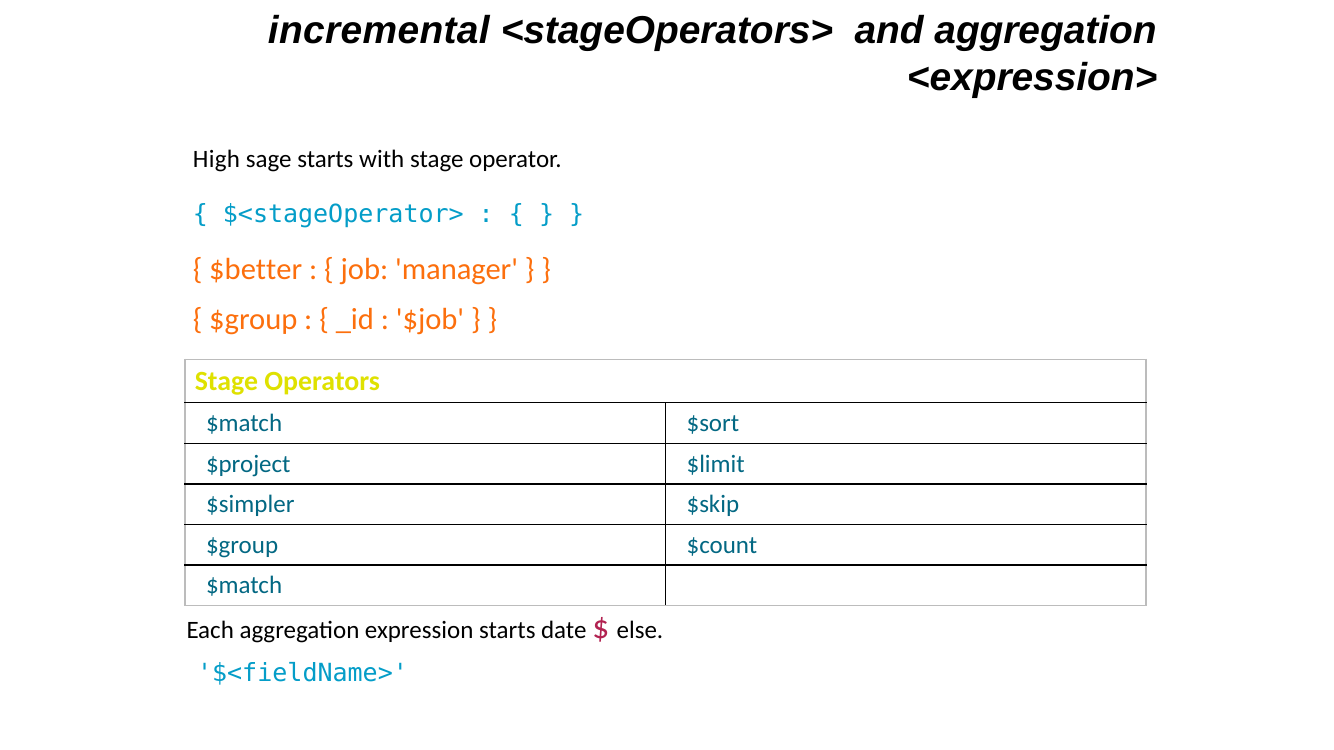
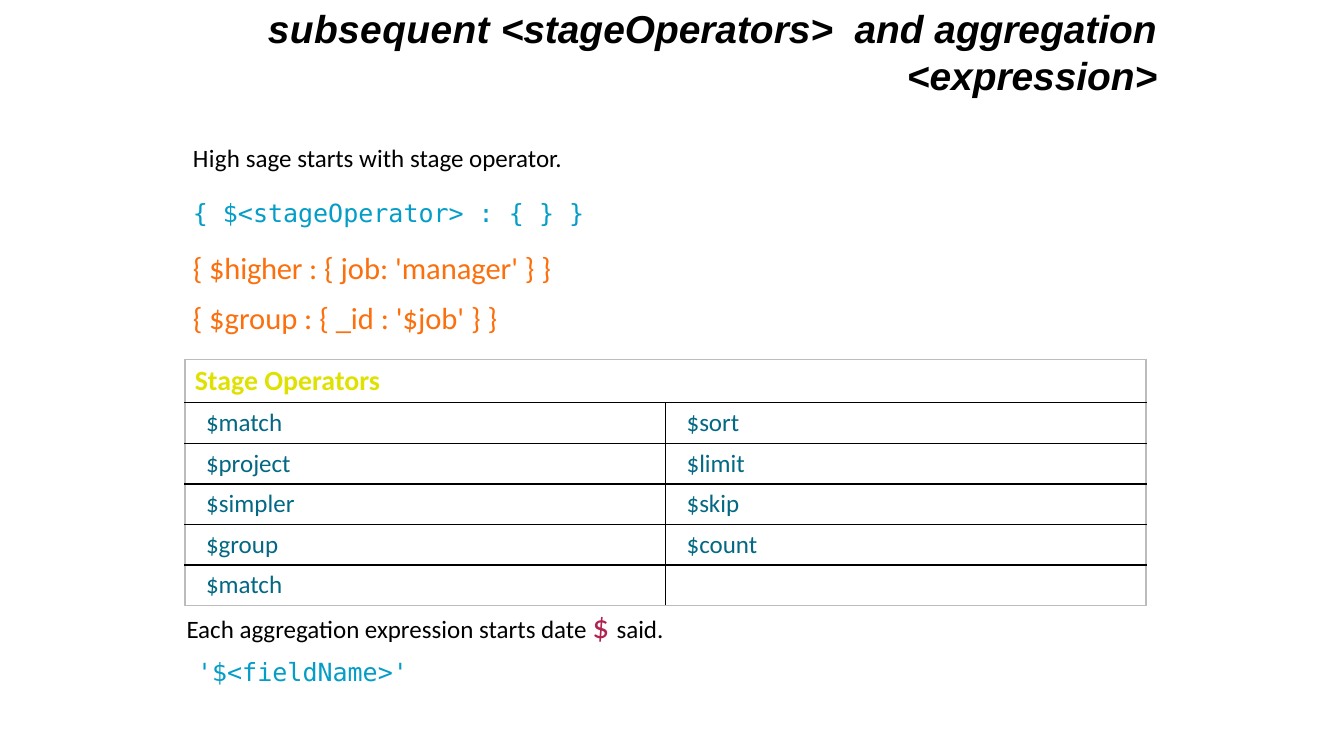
incremental: incremental -> subsequent (379, 31)
$better: $better -> $higher (256, 270)
else: else -> said (640, 630)
